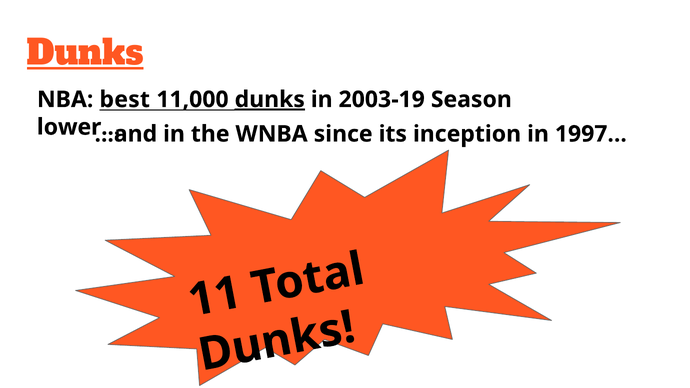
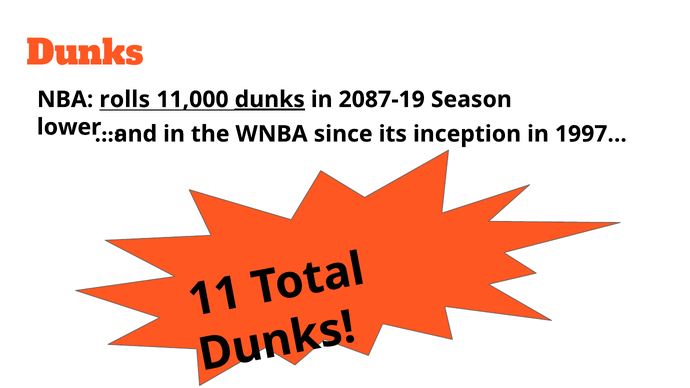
Dunks underline: present -> none (85, 53)
best: best -> rolls (125, 100)
2003-19: 2003-19 -> 2087-19 (382, 100)
